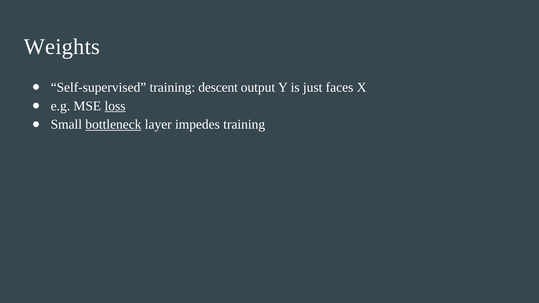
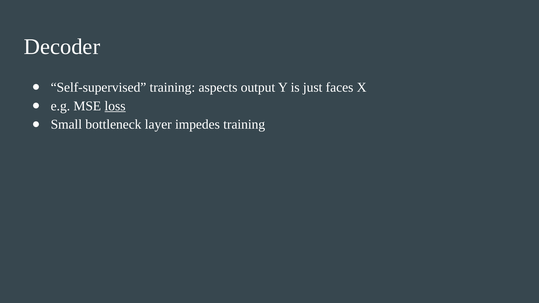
Weights: Weights -> Decoder (62, 47)
descent: descent -> aspects (218, 87)
bottleneck underline: present -> none (113, 125)
